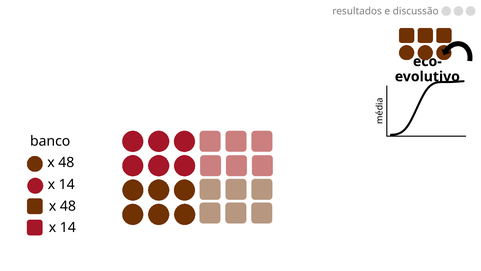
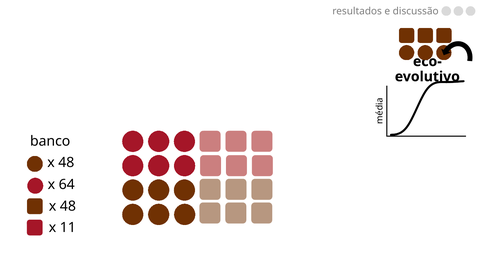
14: 14 -> 64 (67, 184)
14: 14 -> 11 (68, 227)
